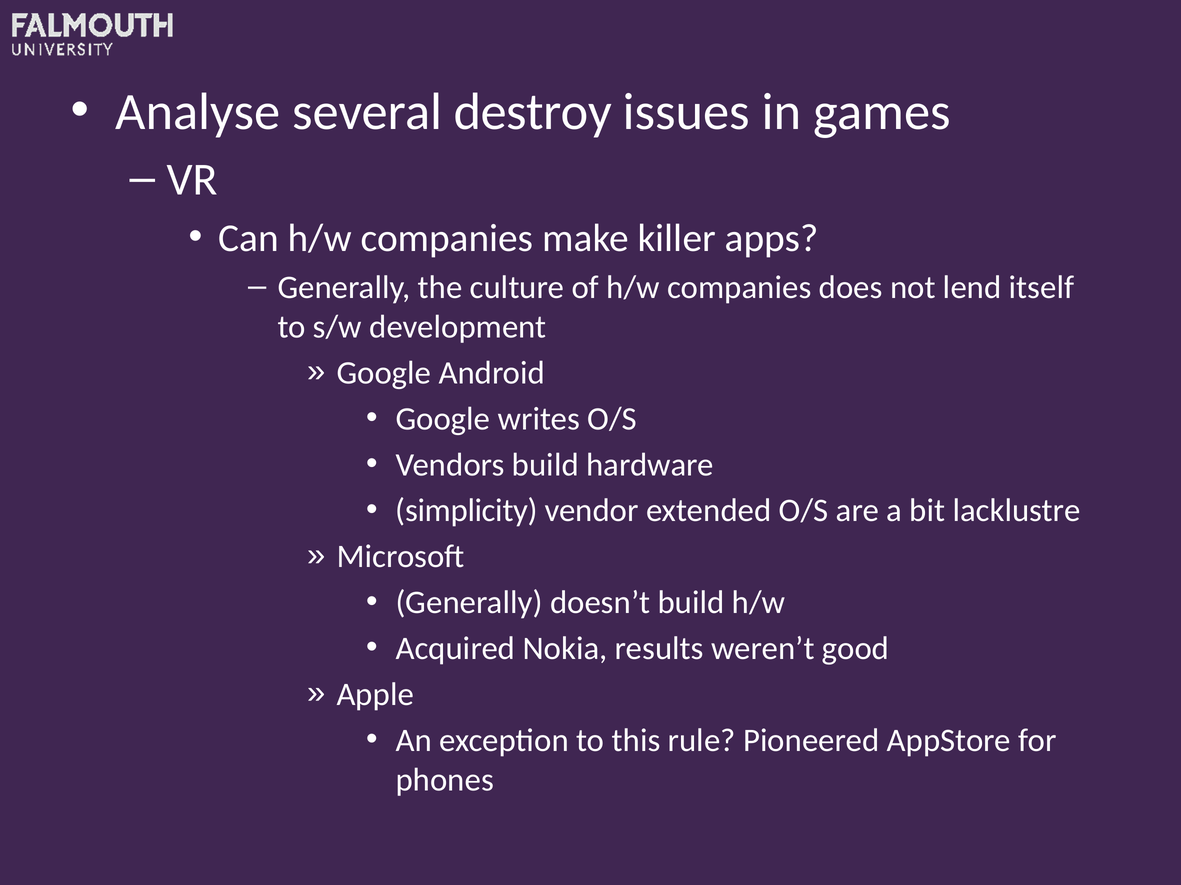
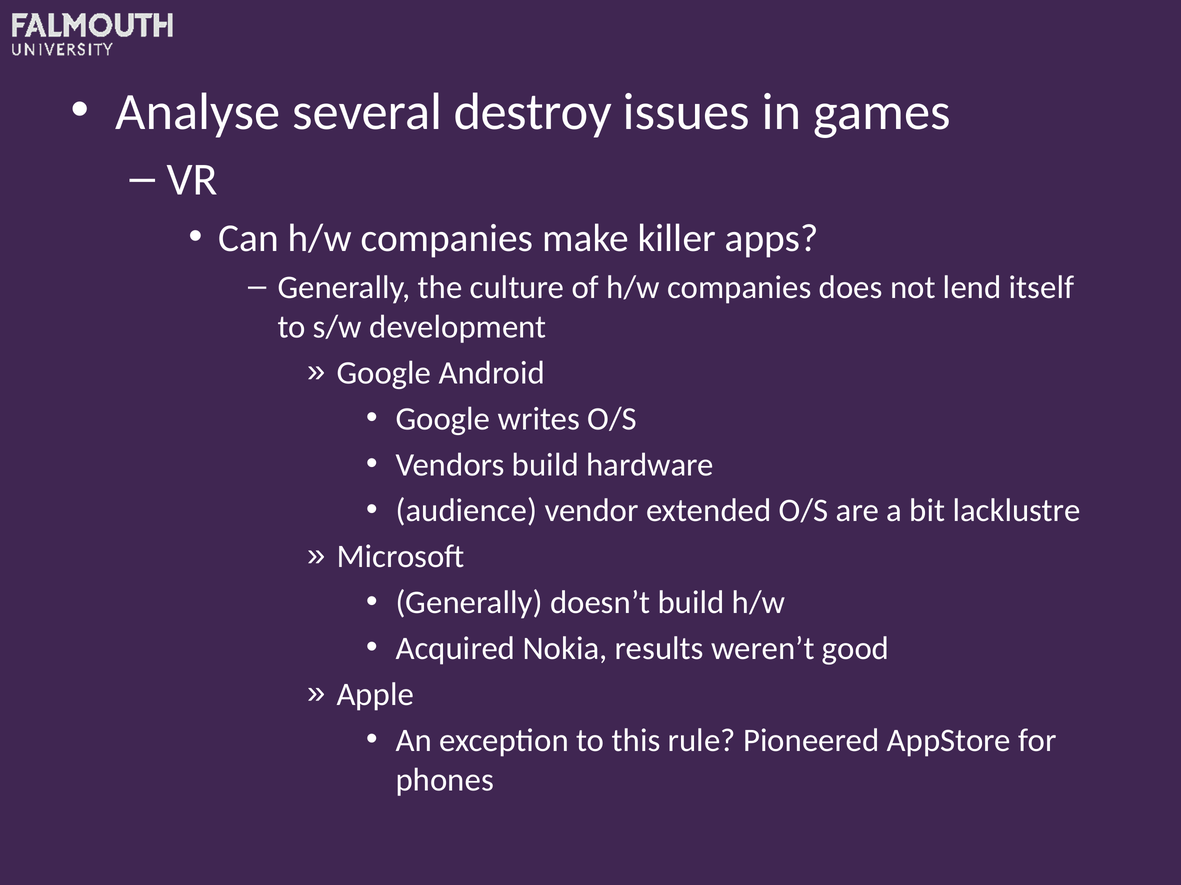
simplicity: simplicity -> audience (466, 511)
